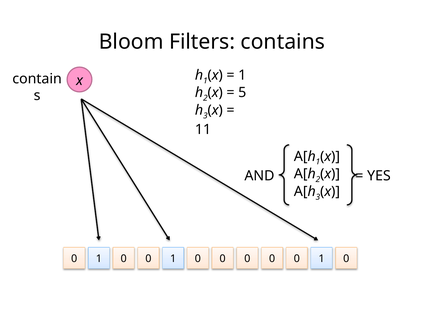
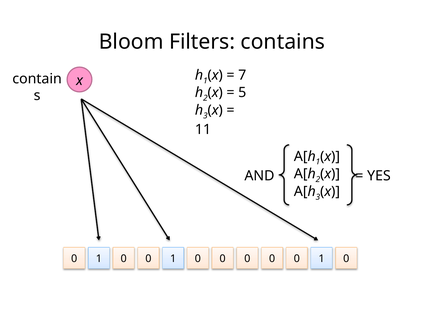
1: 1 -> 7 (242, 75)
